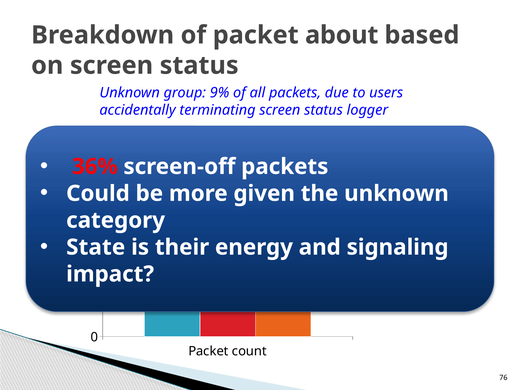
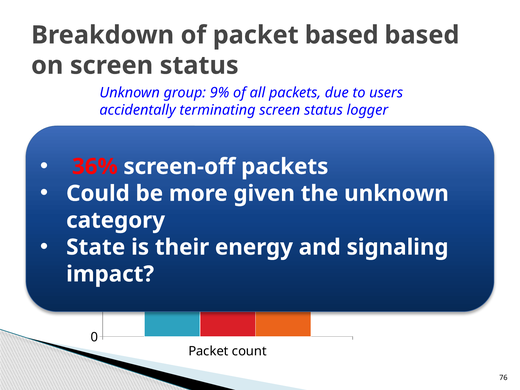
packet about: about -> based (342, 35)
